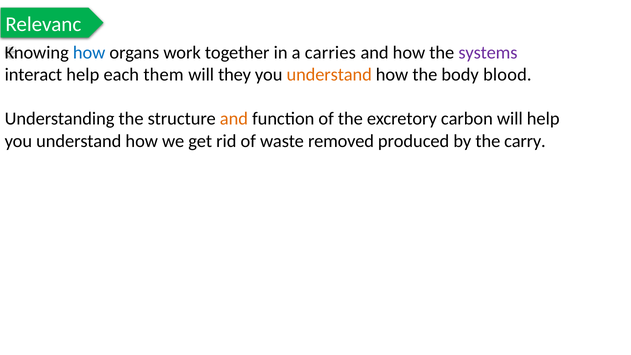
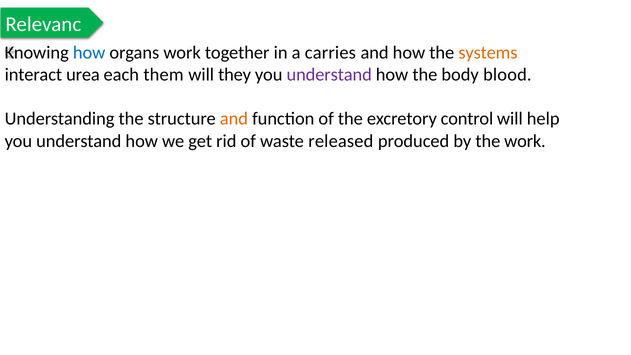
systems colour: purple -> orange (488, 53)
interact help: help -> urea (83, 75)
understand colour: orange -> purple (329, 75)
carbon: carbon -> control (467, 119)
removed: removed -> released (341, 141)
the carry: carry -> work (525, 141)
